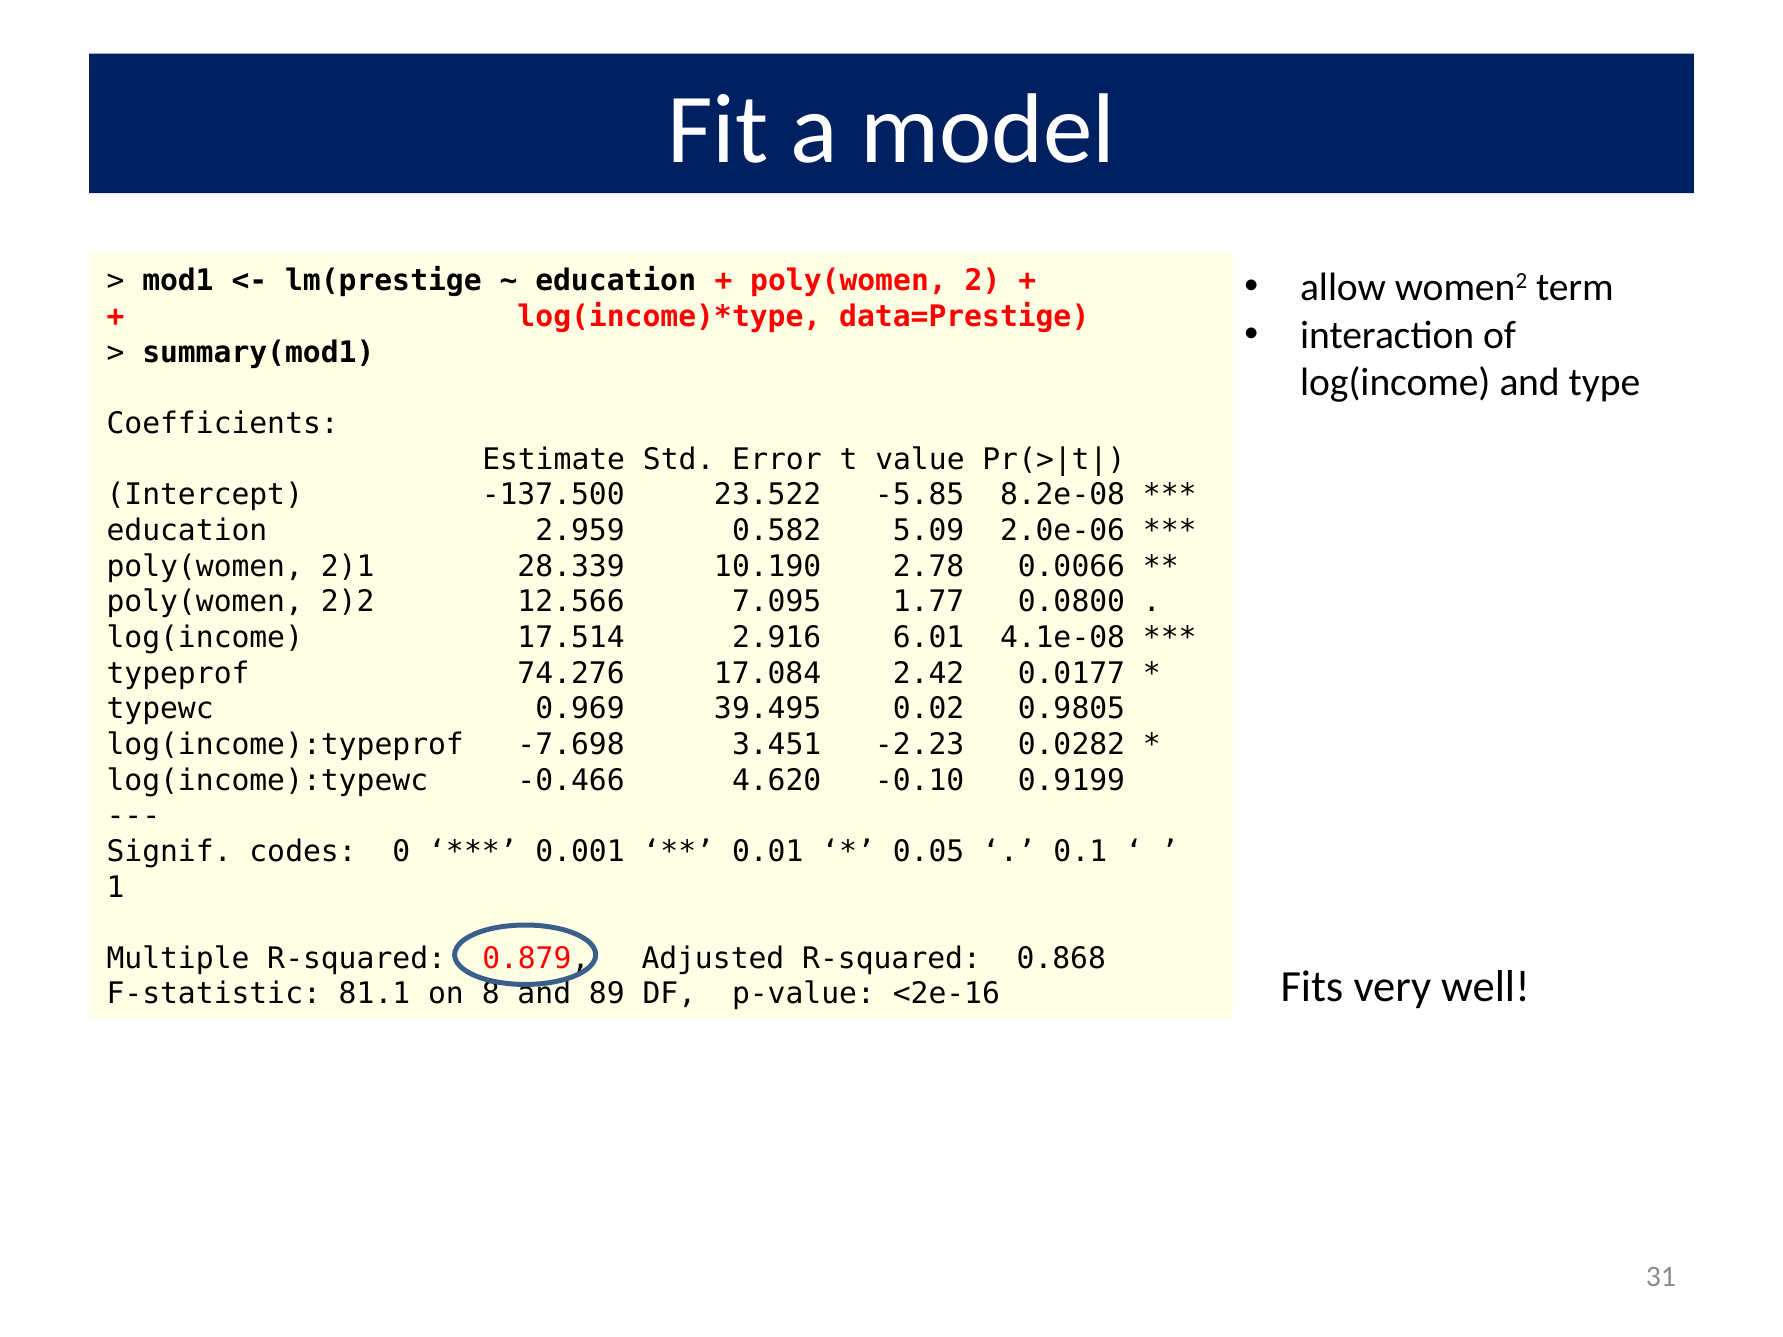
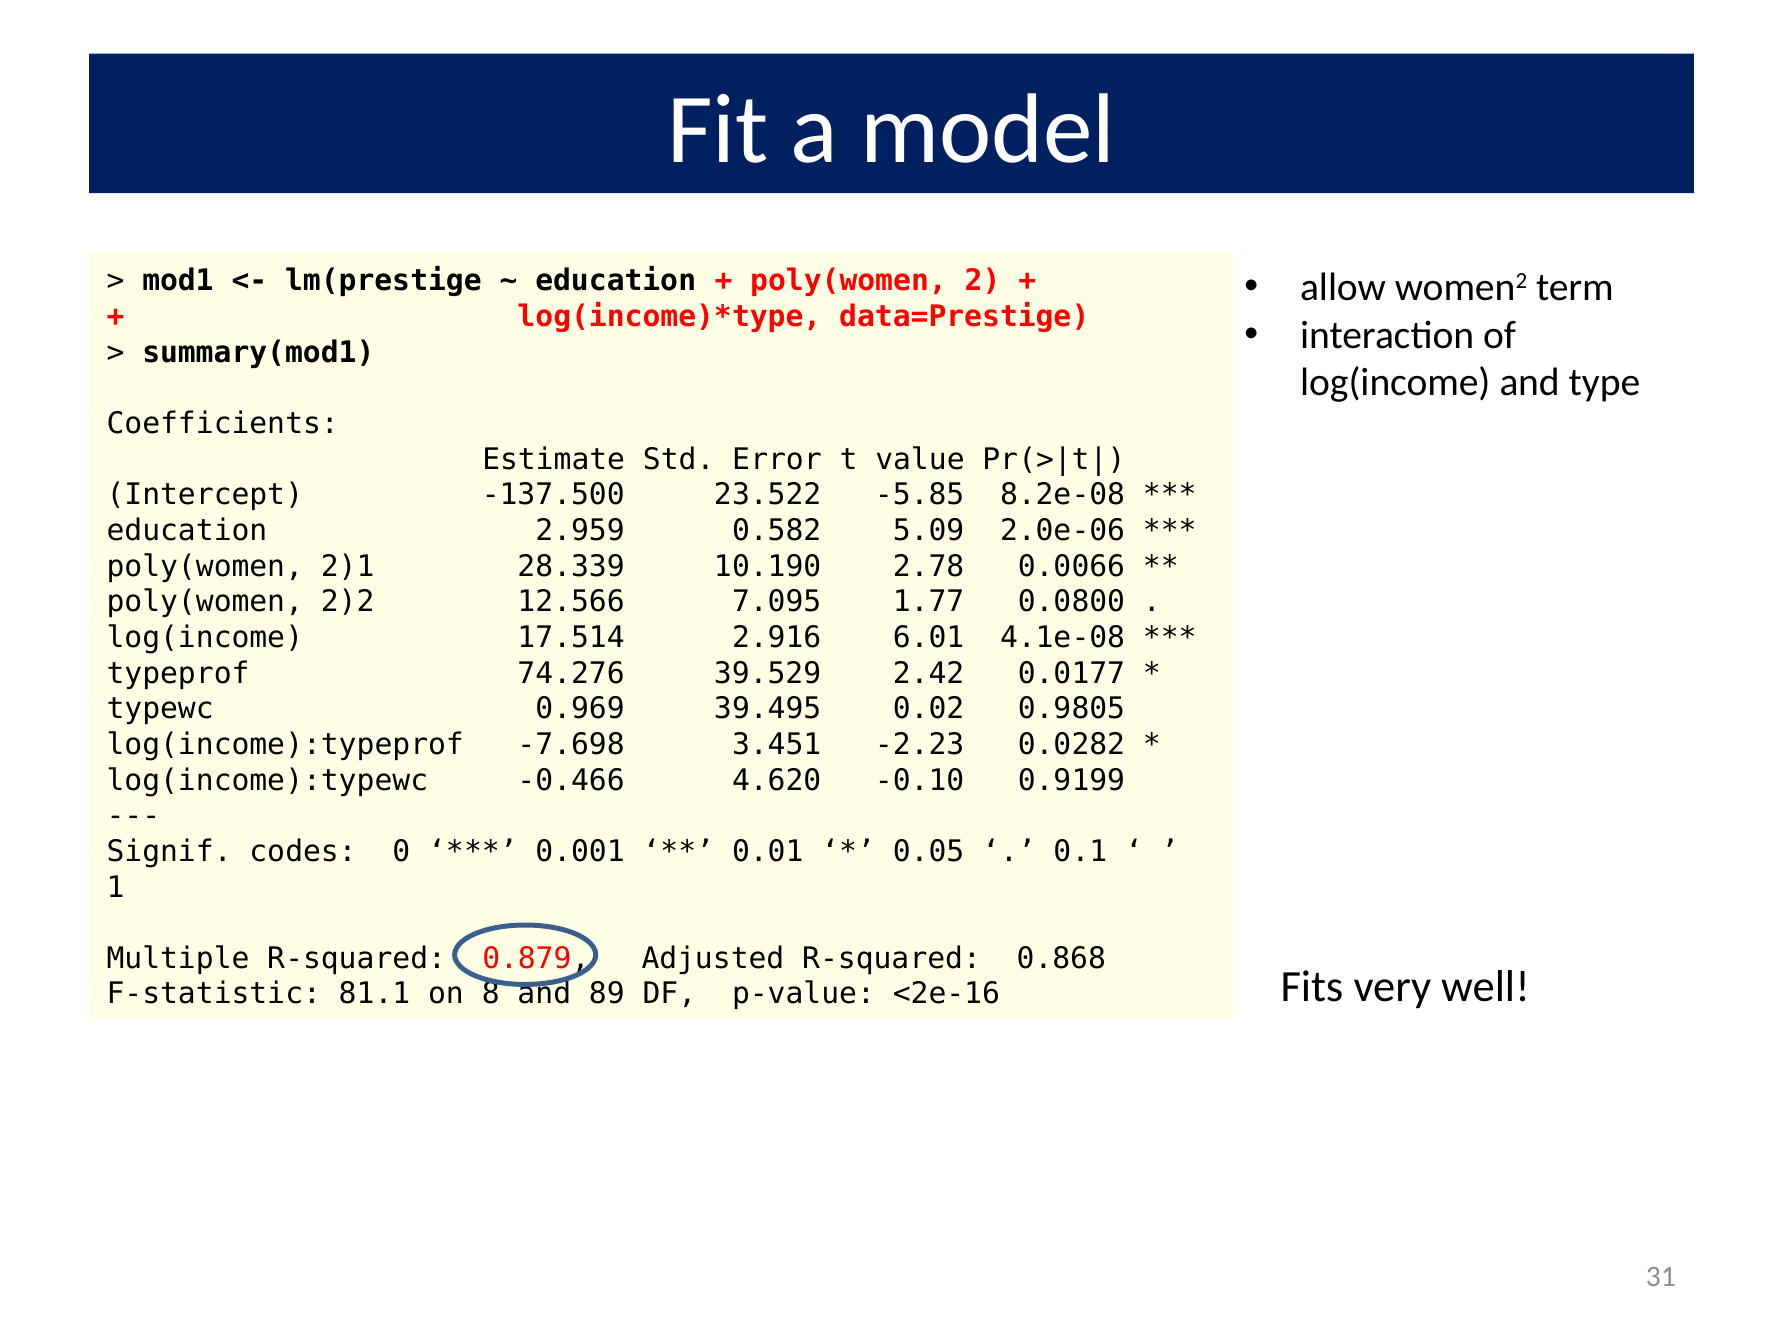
17.084: 17.084 -> 39.529 (768, 673)
